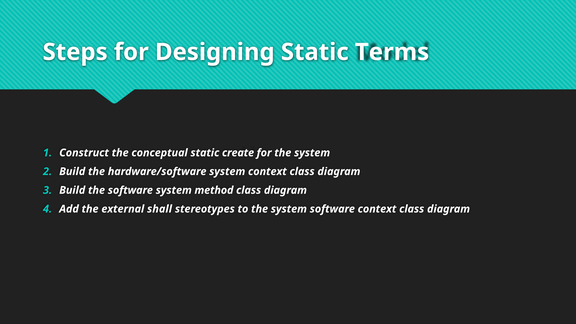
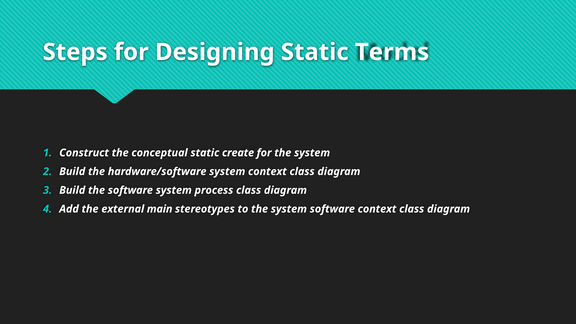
method: method -> process (214, 190)
shall: shall -> main (160, 209)
